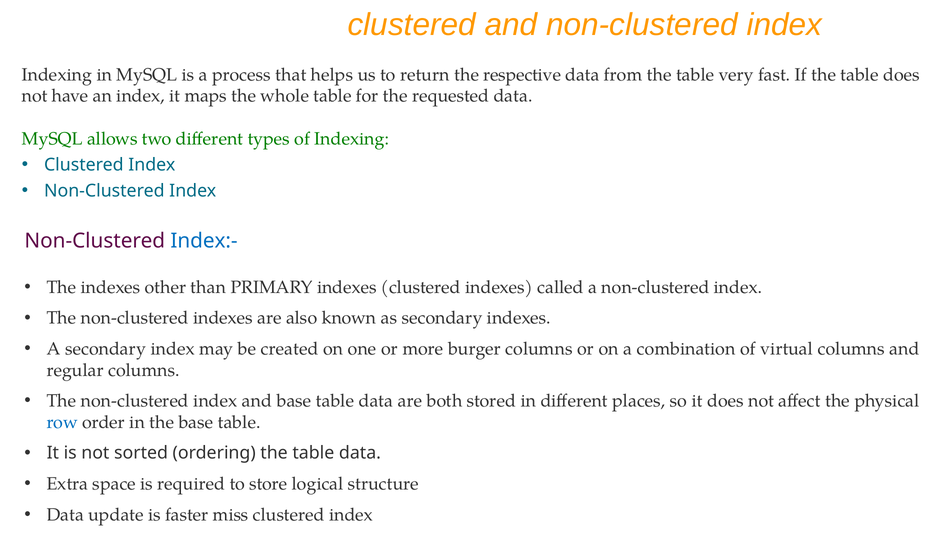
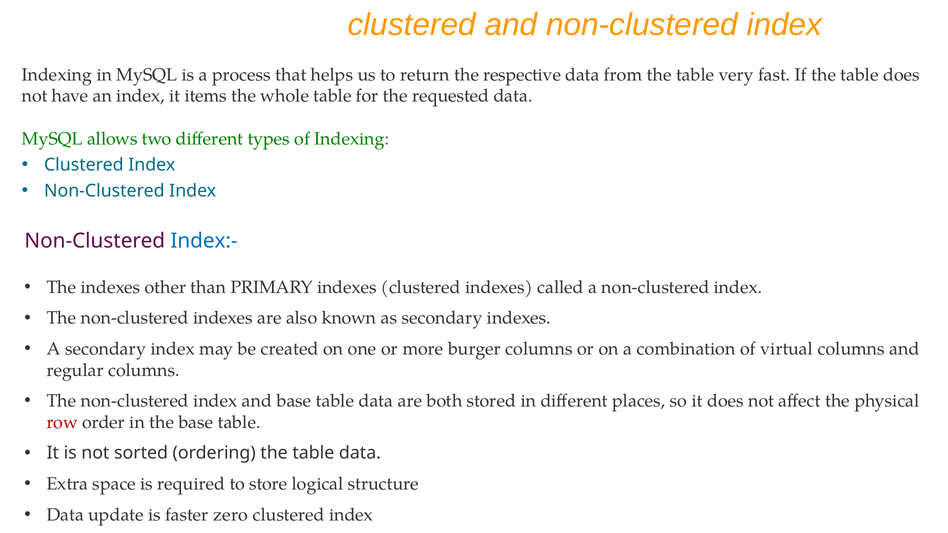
maps: maps -> items (206, 96)
row colour: blue -> red (62, 423)
miss: miss -> zero (231, 515)
